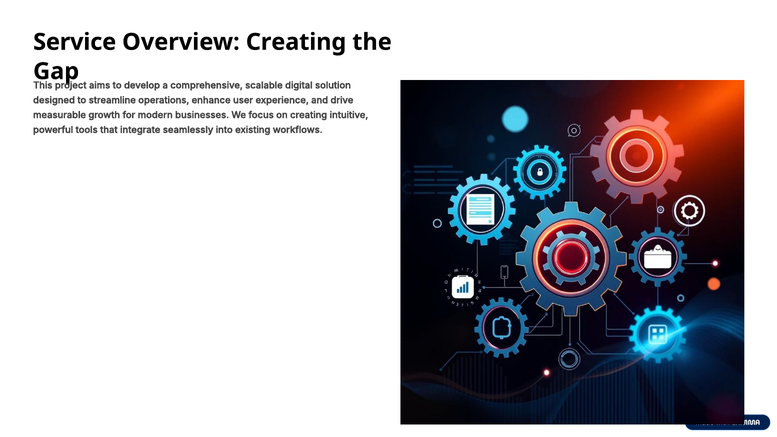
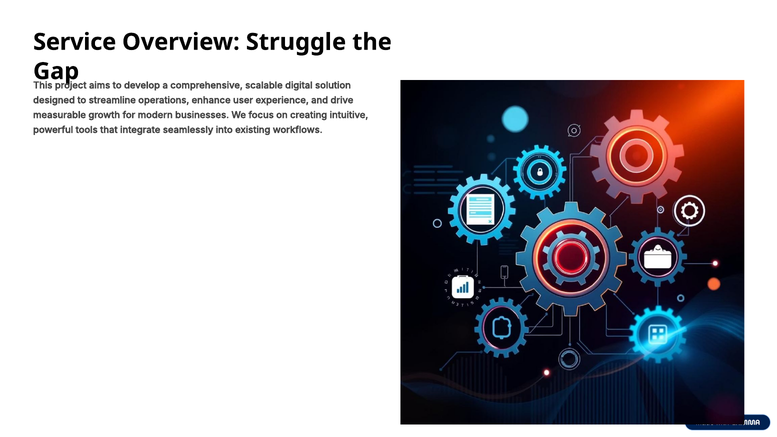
Overview Creating: Creating -> Struggle (296, 42)
